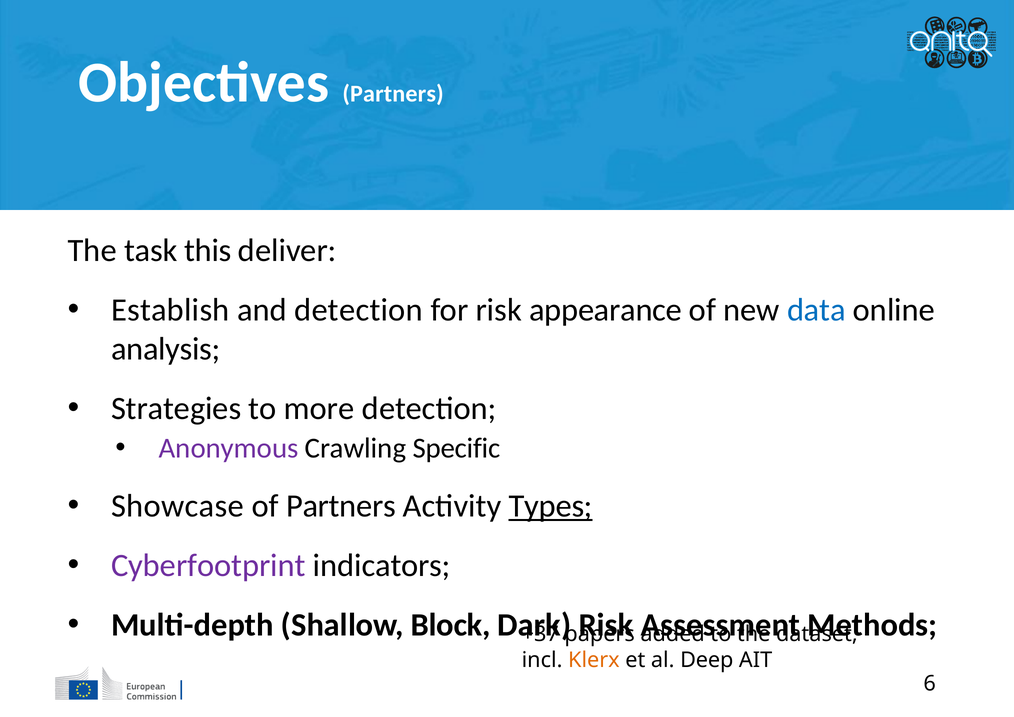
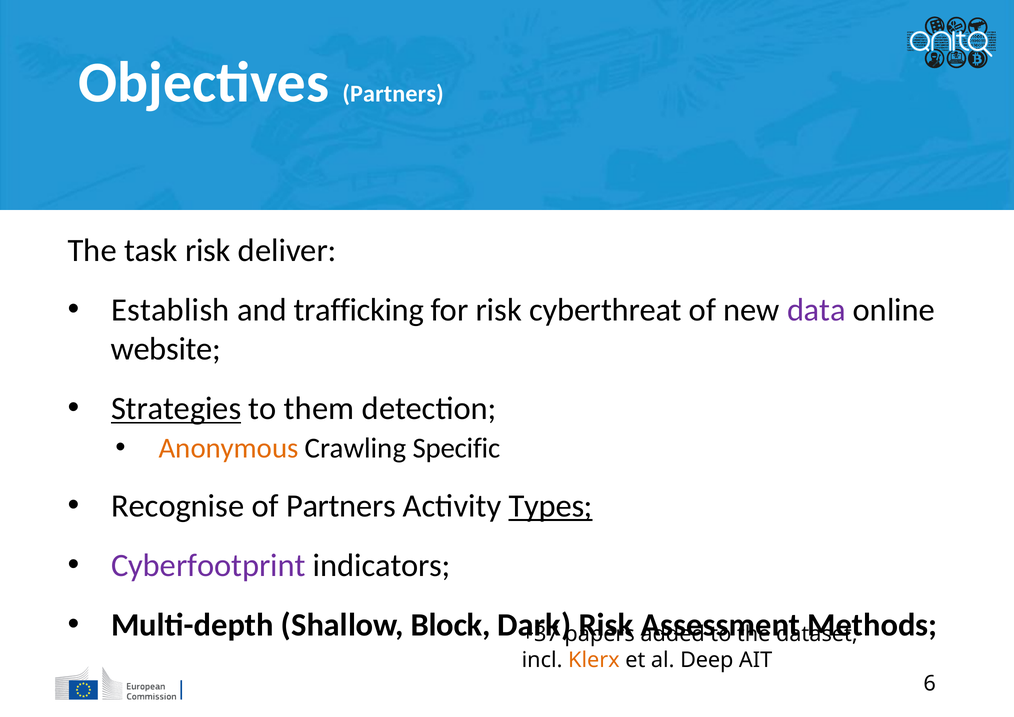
task this: this -> risk (208, 251)
and detection: detection -> trafficking (359, 310)
appearance: appearance -> cyberthreat (606, 310)
data colour: blue -> purple (816, 310)
analysis: analysis -> website (166, 349)
Strategies underline: none -> present (176, 409)
more: more -> them (319, 409)
Anonymous colour: purple -> orange (229, 448)
Showcase: Showcase -> Recognise (178, 506)
